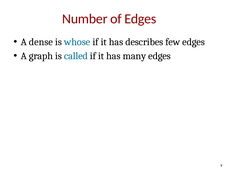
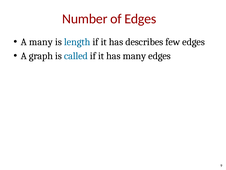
A dense: dense -> many (41, 42)
whose: whose -> length (77, 42)
